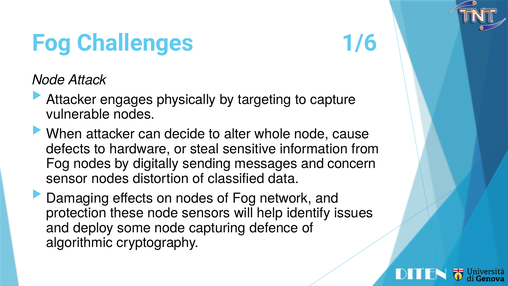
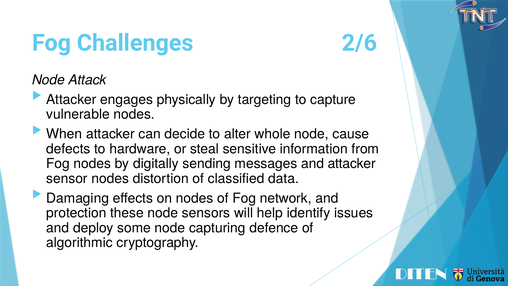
1/6: 1/6 -> 2/6 (359, 43)
and concern: concern -> attacker (352, 164)
